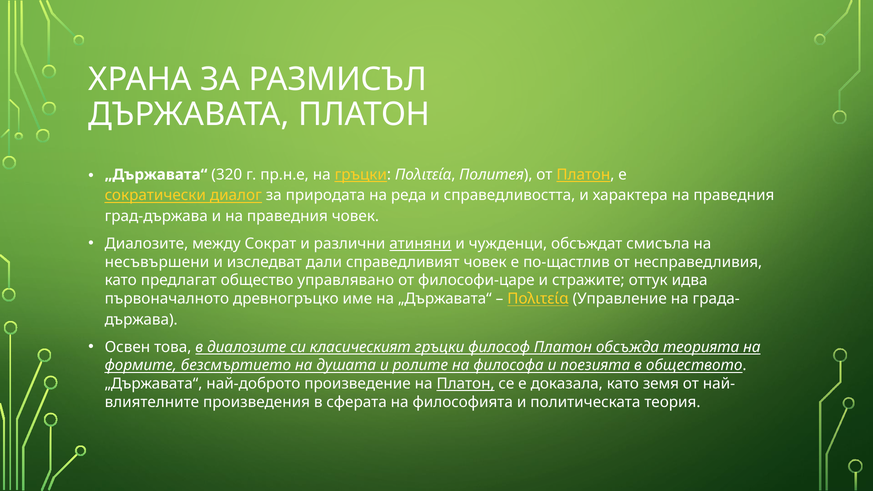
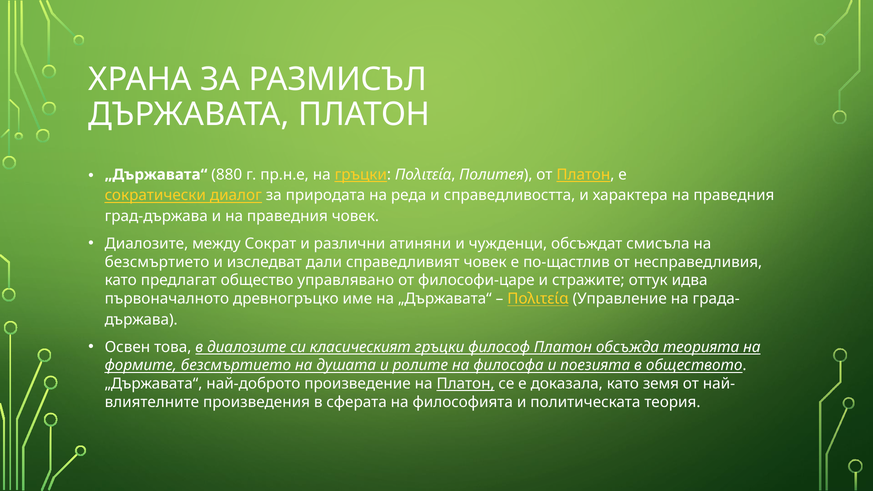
320: 320 -> 880 (227, 175)
атиняни underline: present -> none (420, 244)
несъвършени: несъвършени -> безсмъртието (157, 262)
